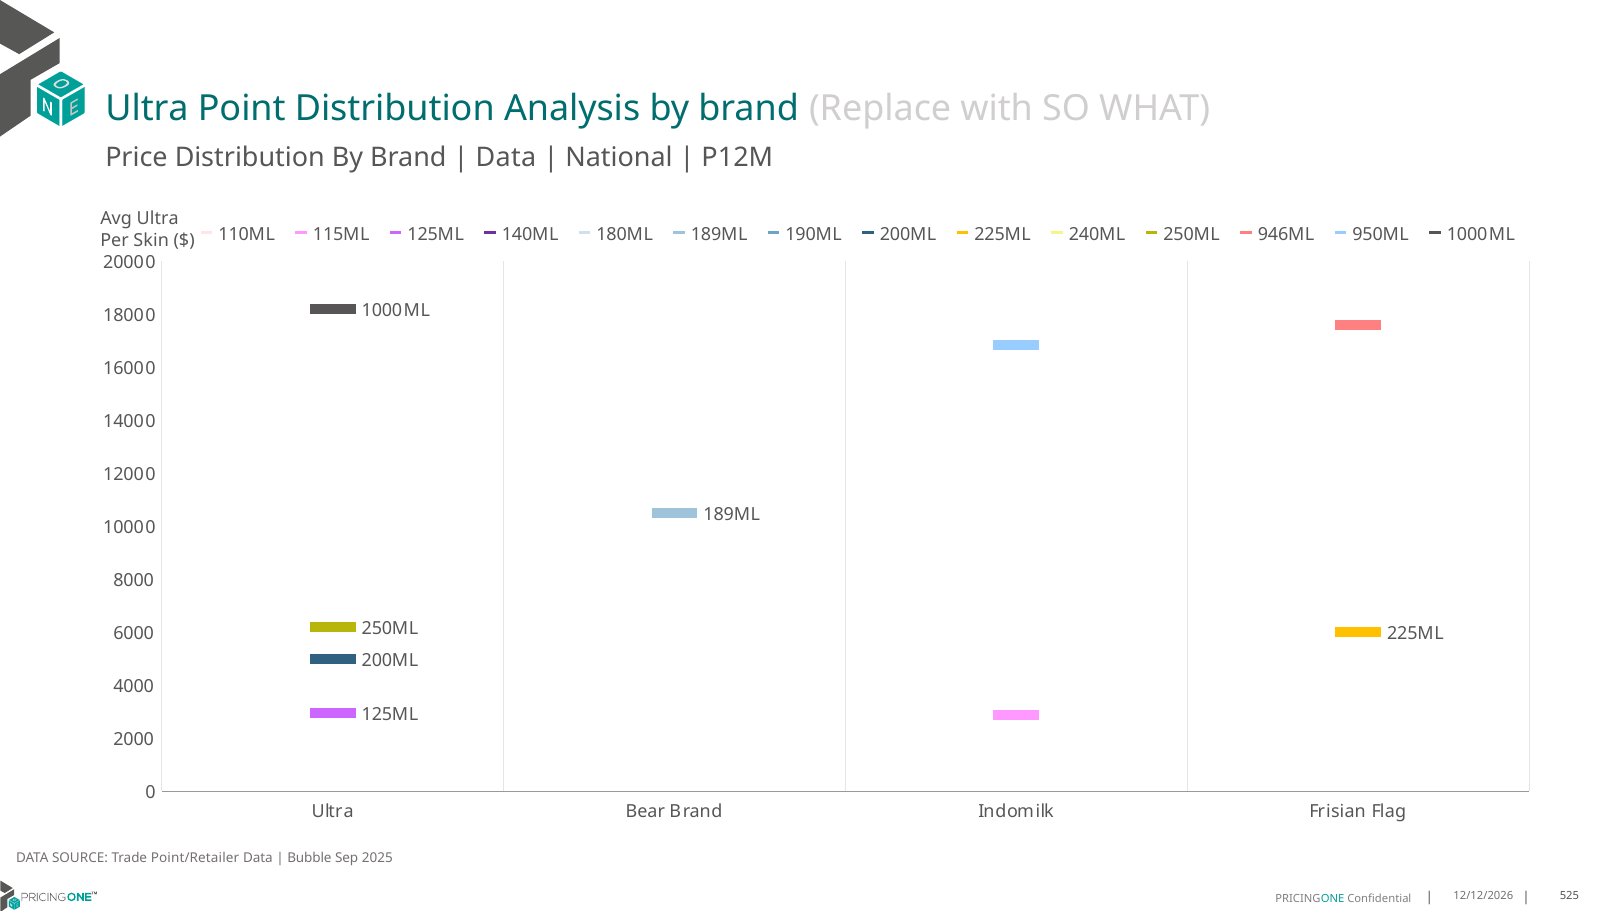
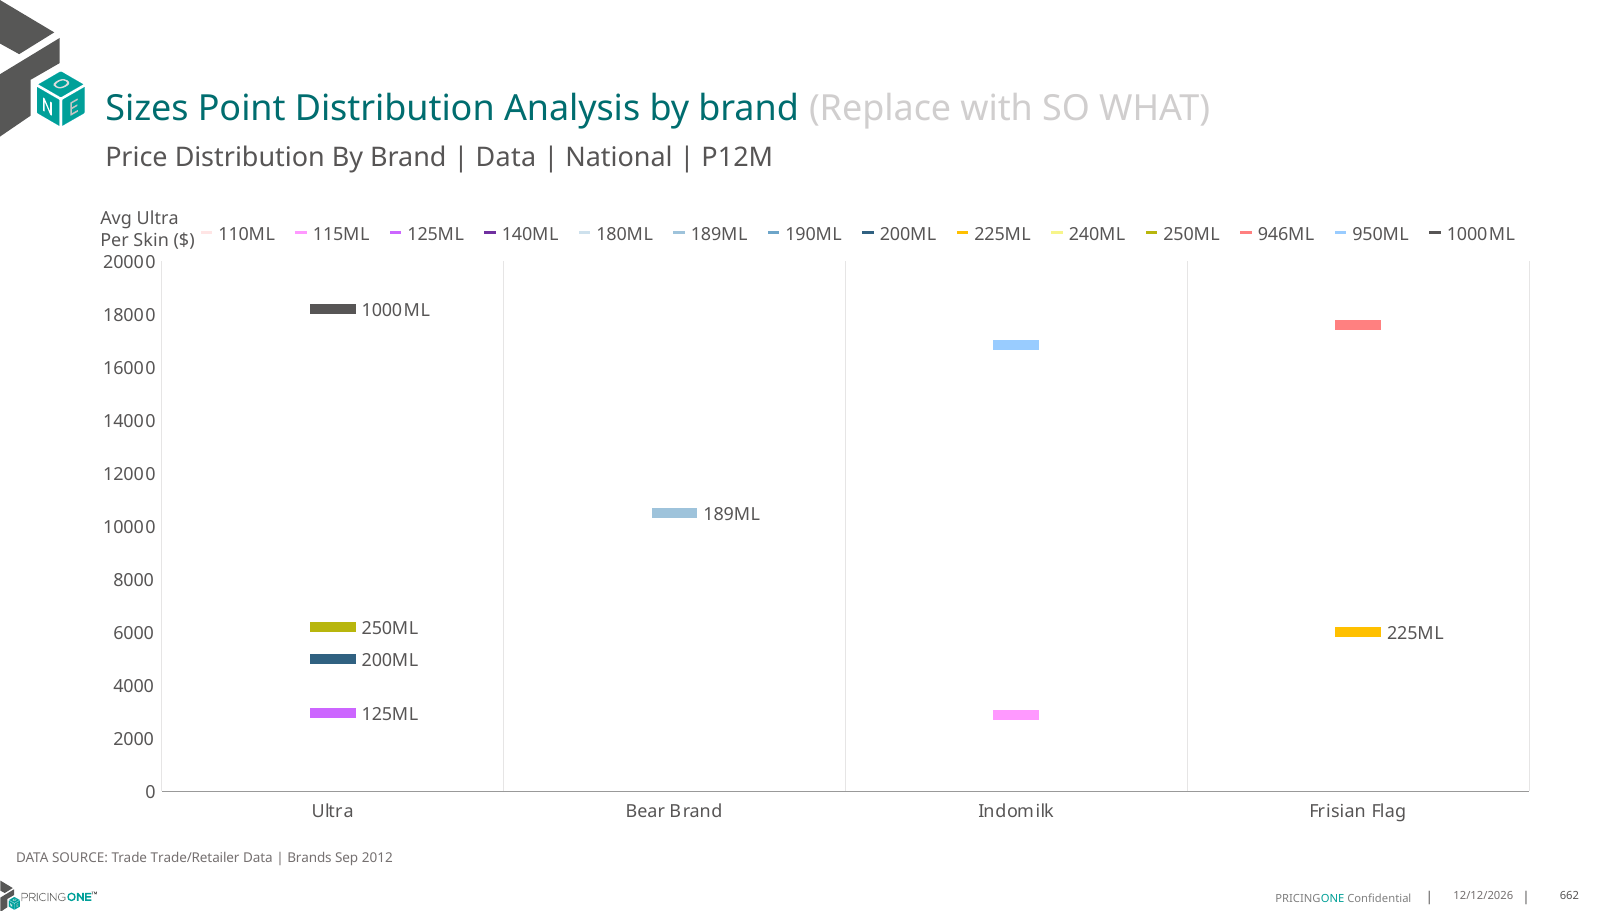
Ultra: Ultra -> Sizes (147, 109)
Point/Retailer: Point/Retailer -> Trade/Retailer (195, 858)
Bubble: Bubble -> Brands (309, 858)
2025: 2025 -> 2012 (377, 858)
525: 525 -> 662 (1569, 895)
